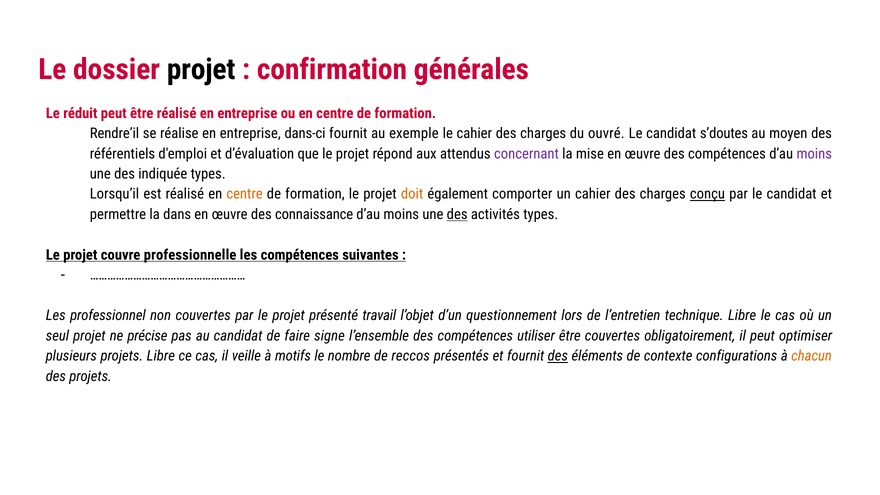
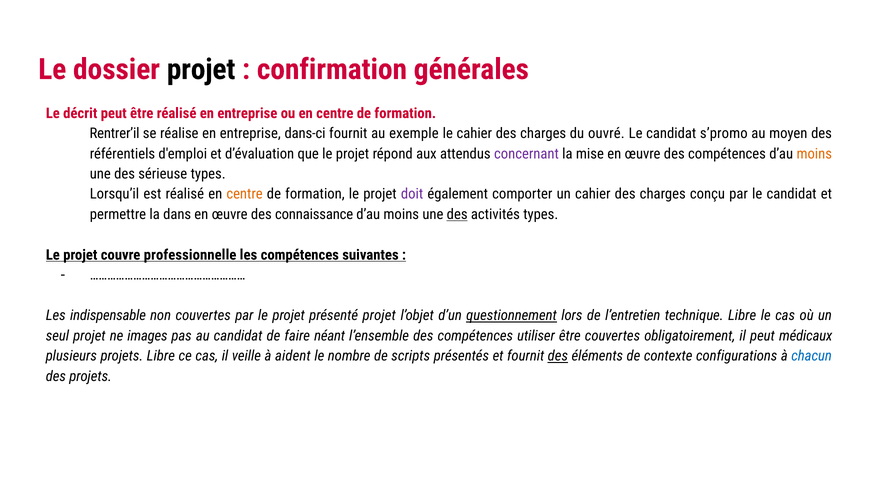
réduit: réduit -> décrit (80, 113)
Rendre’il: Rendre’il -> Rentrer’il (115, 133)
s’doutes: s’doutes -> s’promo (724, 133)
moins colour: purple -> orange (814, 154)
indiquée: indiquée -> sérieuse (163, 174)
doit colour: orange -> purple (412, 194)
conçu underline: present -> none (707, 194)
professionnel: professionnel -> indispensable (108, 316)
présenté travail: travail -> projet (379, 316)
questionnement underline: none -> present (511, 316)
précise: précise -> images (147, 336)
signe: signe -> néant (330, 336)
optimiser: optimiser -> médicaux (806, 336)
motifs: motifs -> aident (293, 356)
reccos: reccos -> scripts (411, 356)
chacun colour: orange -> blue (812, 356)
